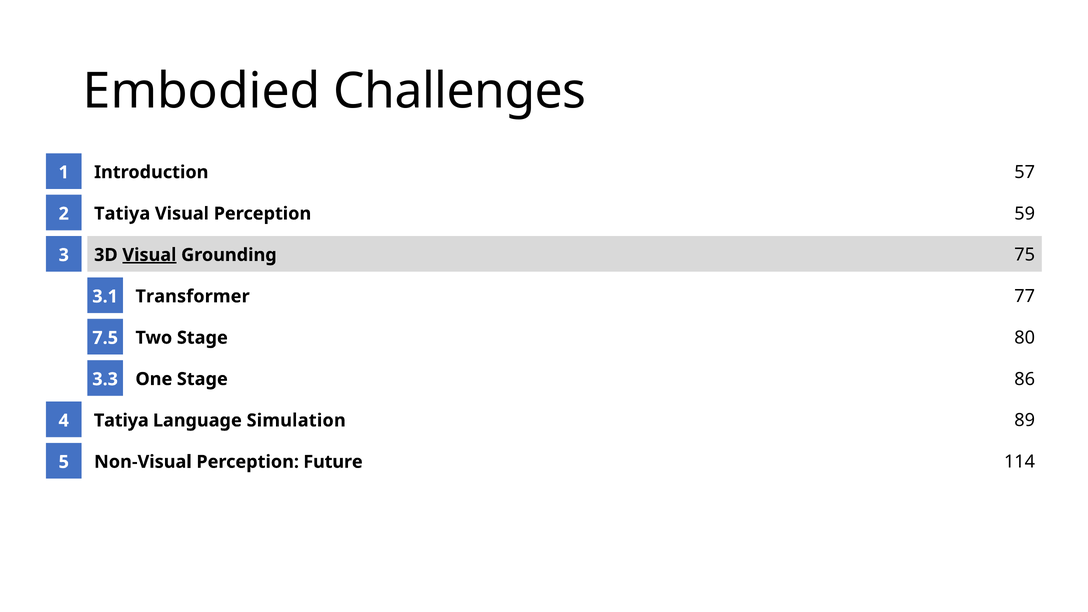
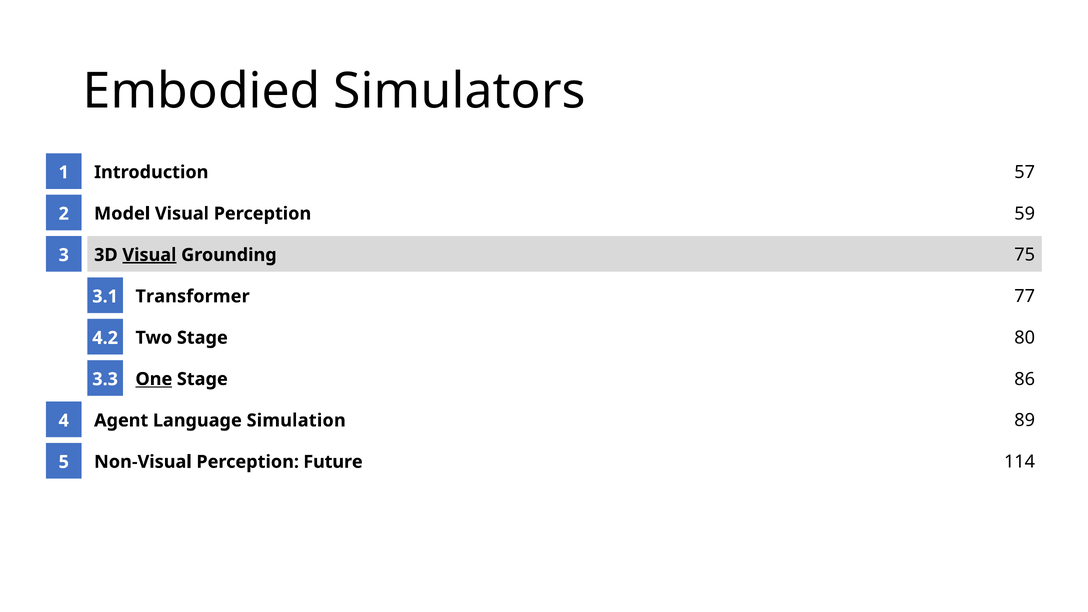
Challenges: Challenges -> Simulators (459, 91)
Tatiya: Tatiya -> Model (122, 214)
7.5: 7.5 -> 4.2 (105, 338)
One underline: none -> present (154, 379)
Tatiya: Tatiya -> Agent (121, 420)
